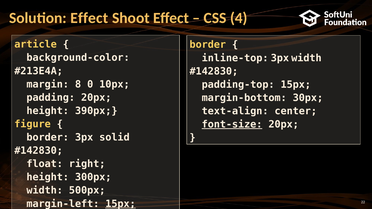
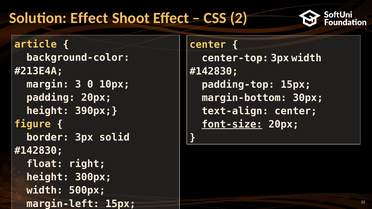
4: 4 -> 2 (239, 18)
border: border -> center (208, 45)
inline-top: inline-top -> center-top (235, 58)
8: 8 -> 3 (78, 84)
15px underline: present -> none (121, 204)
